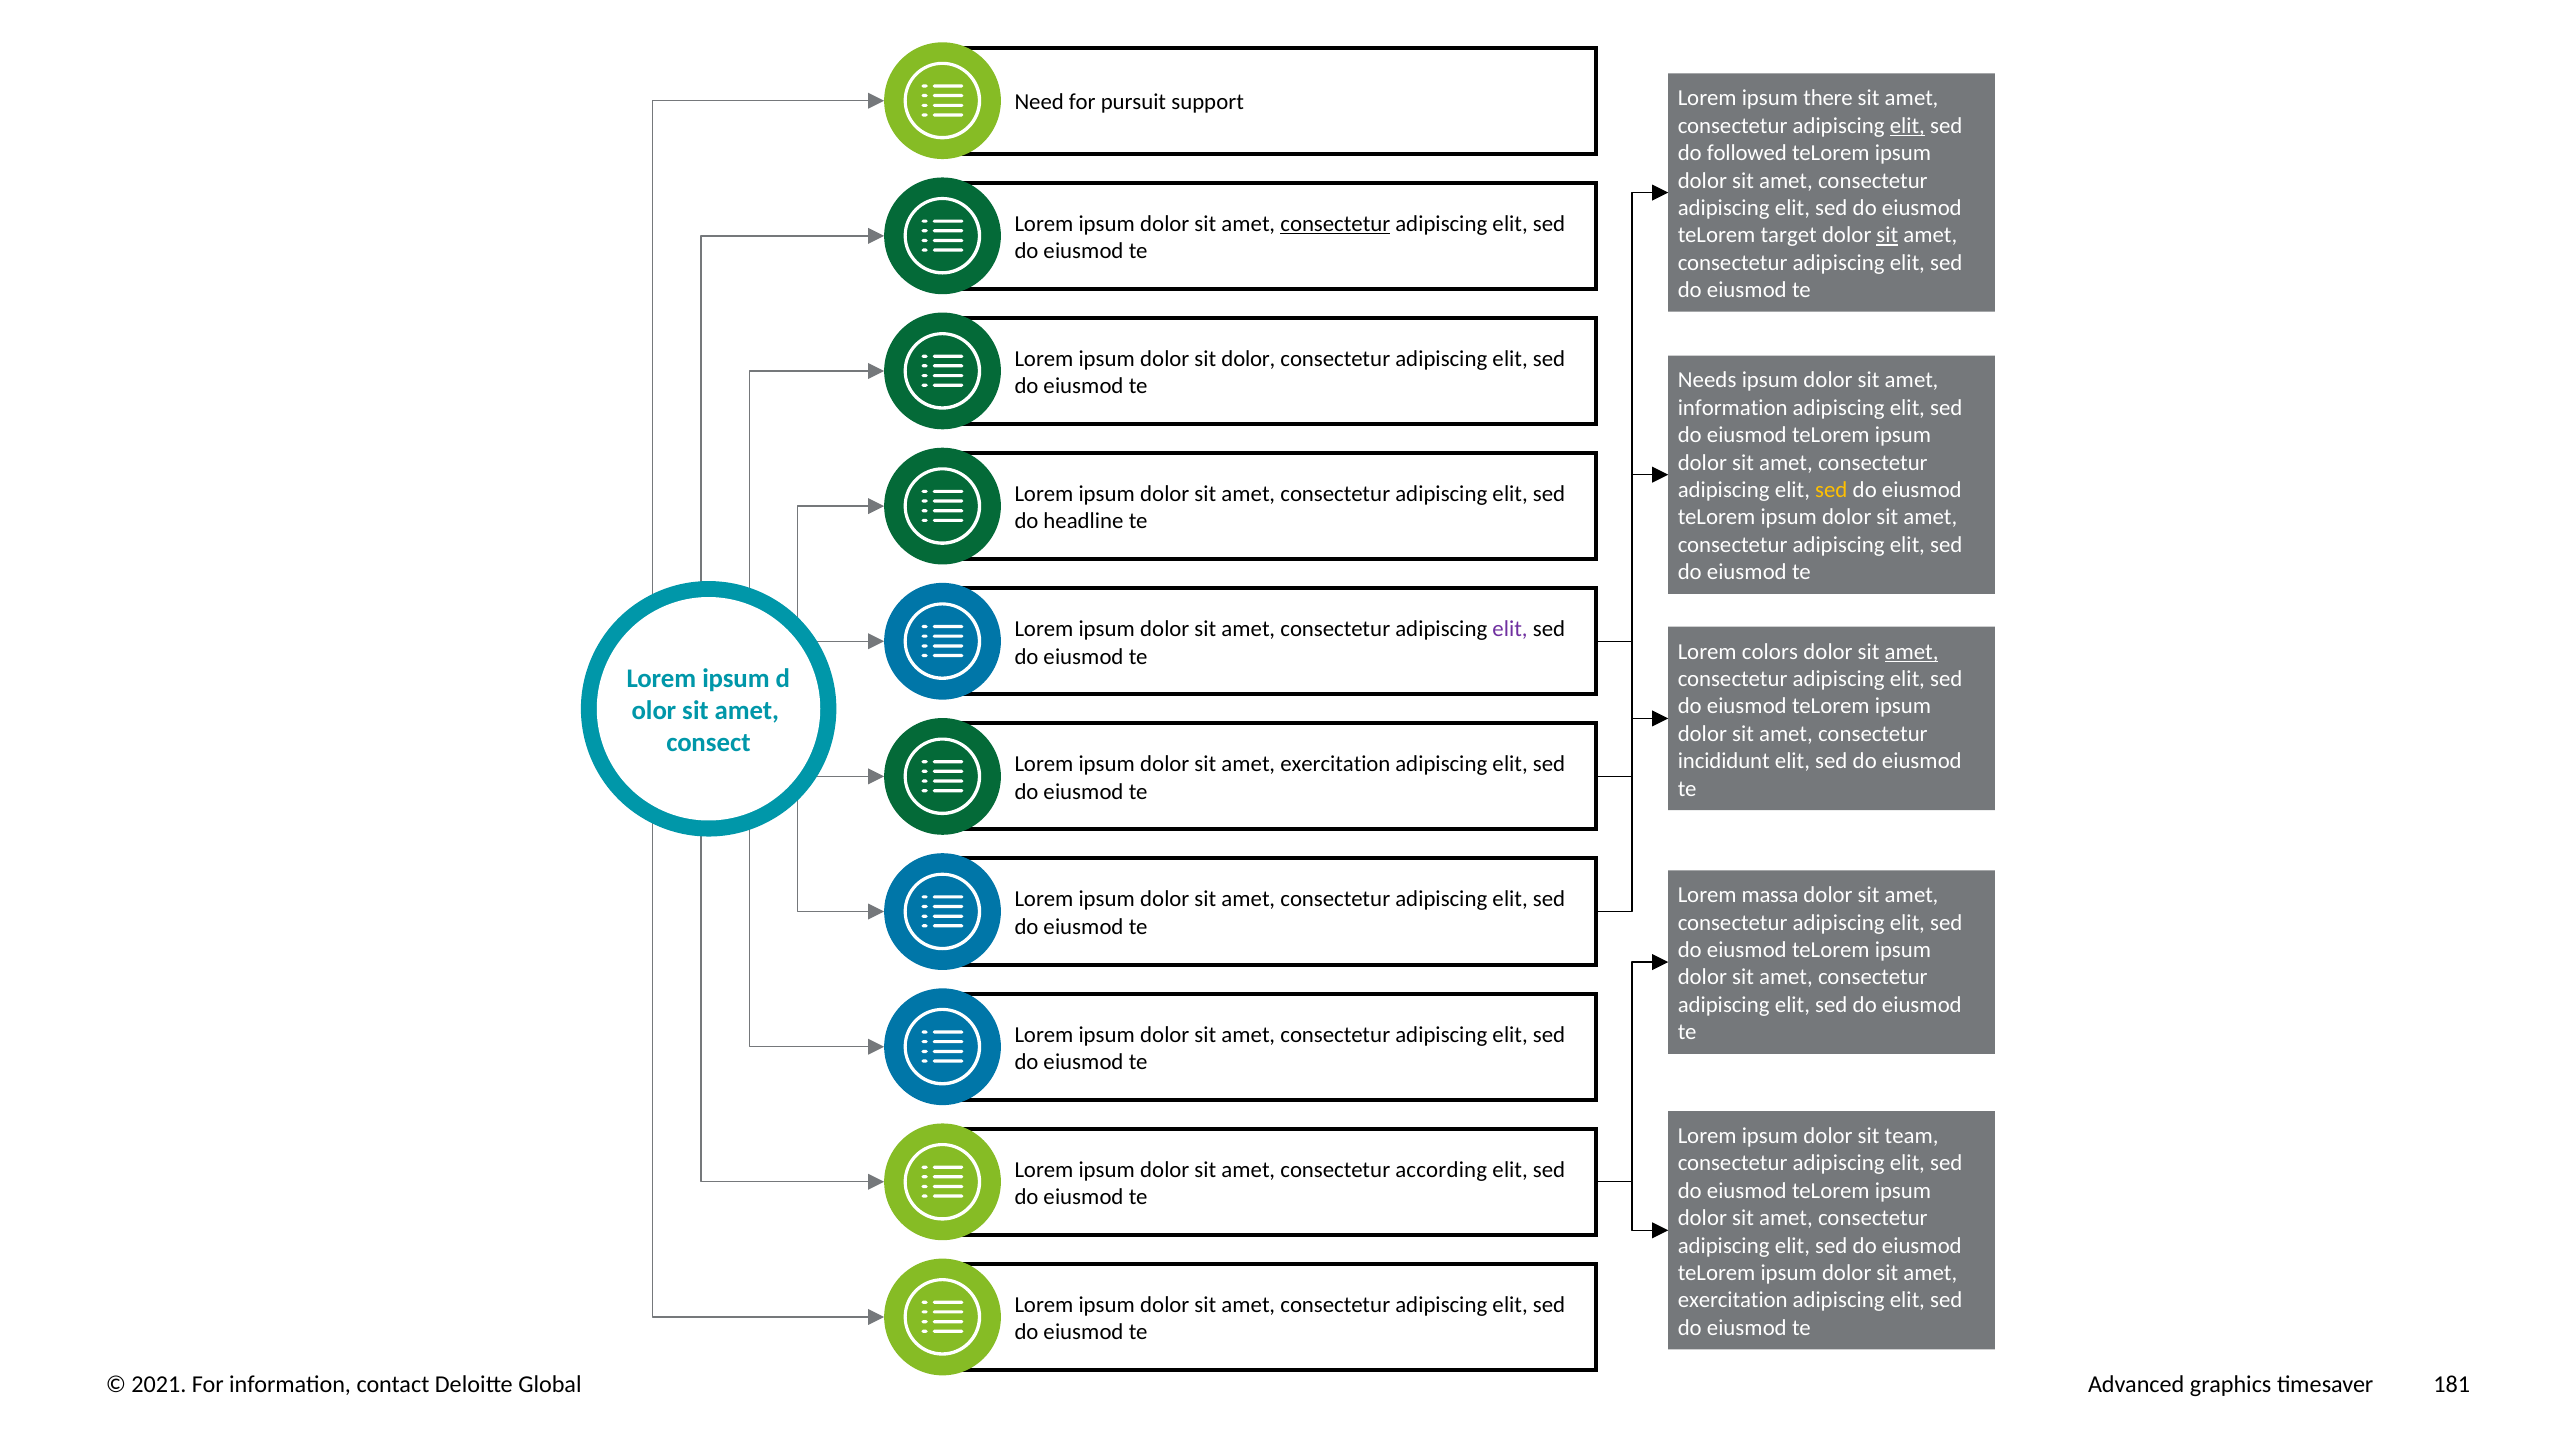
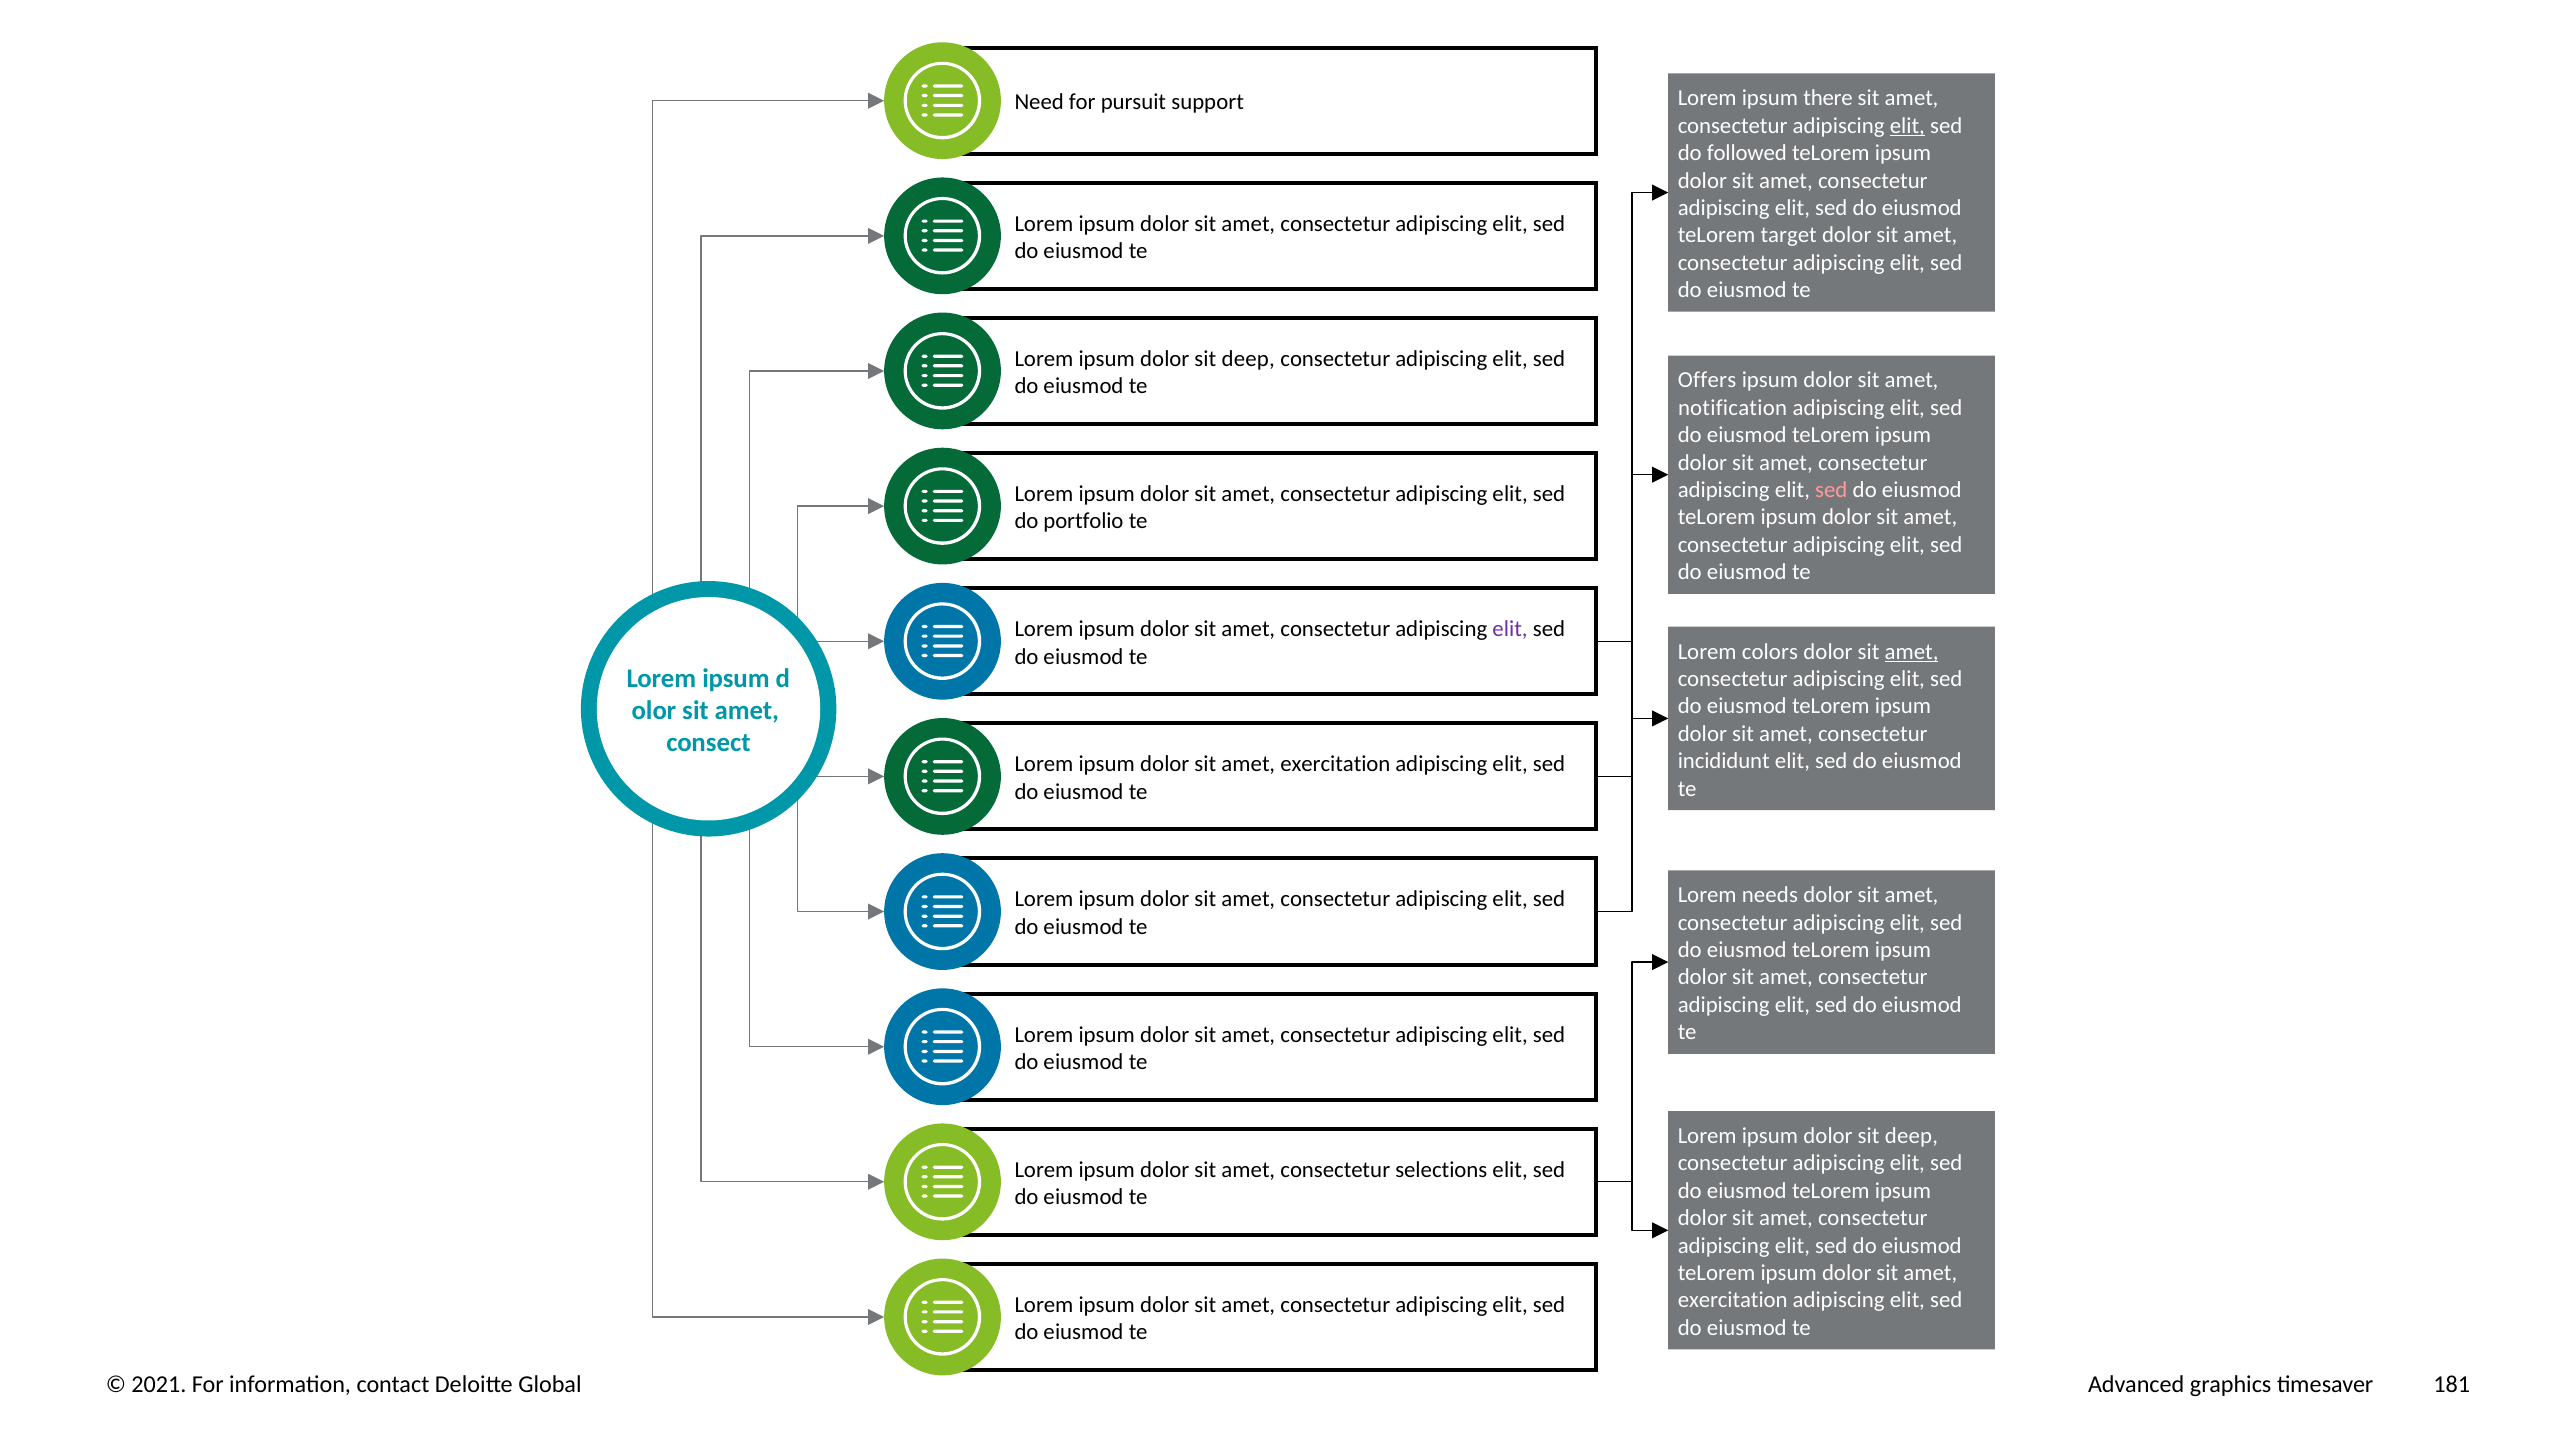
consectetur underline: present -> none (1335, 224)
sit underline: present -> none (1887, 235)
dolor: dolor -> deep (1248, 359)
Needs: Needs -> Offers (1707, 380)
information: information -> notification (1733, 408)
sed colour: yellow -> pink (1831, 490)
headline: headline -> portfolio (1084, 521)
massa: massa -> needs (1770, 895)
team: team -> deep (1911, 1136)
according: according -> selections (1441, 1170)
